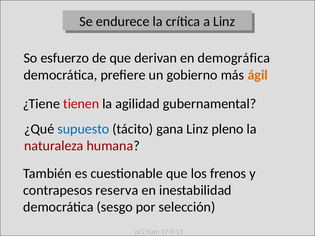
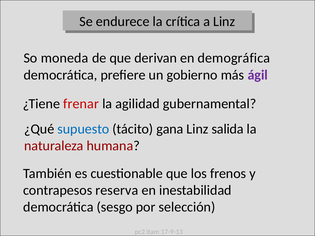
esfuerzo: esfuerzo -> moneda (65, 58)
ágil colour: orange -> purple (258, 75)
tienen: tienen -> frenar (81, 104)
pleno: pleno -> salida (228, 129)
